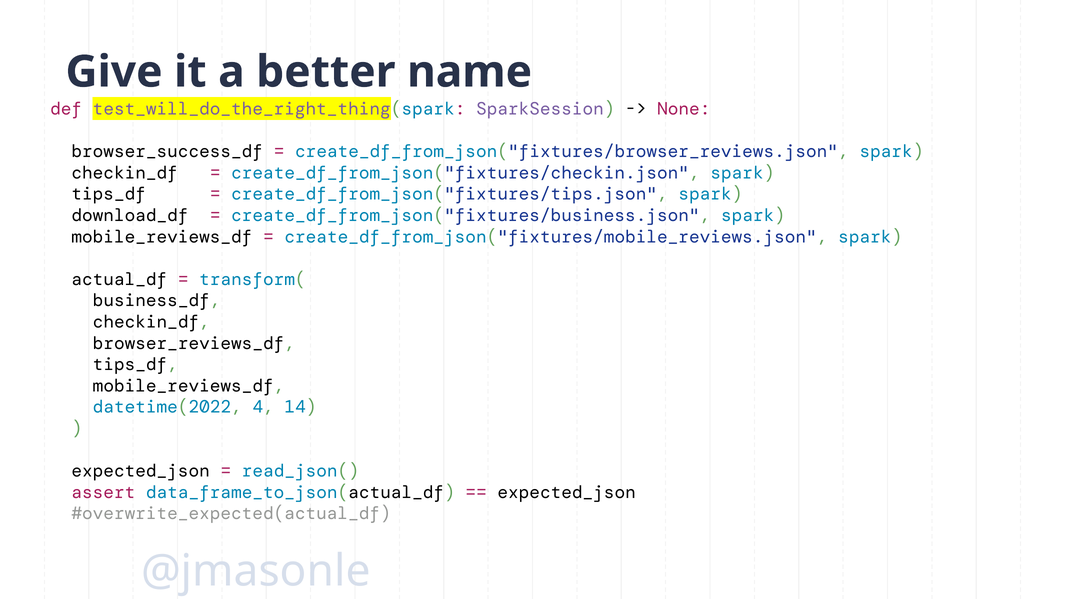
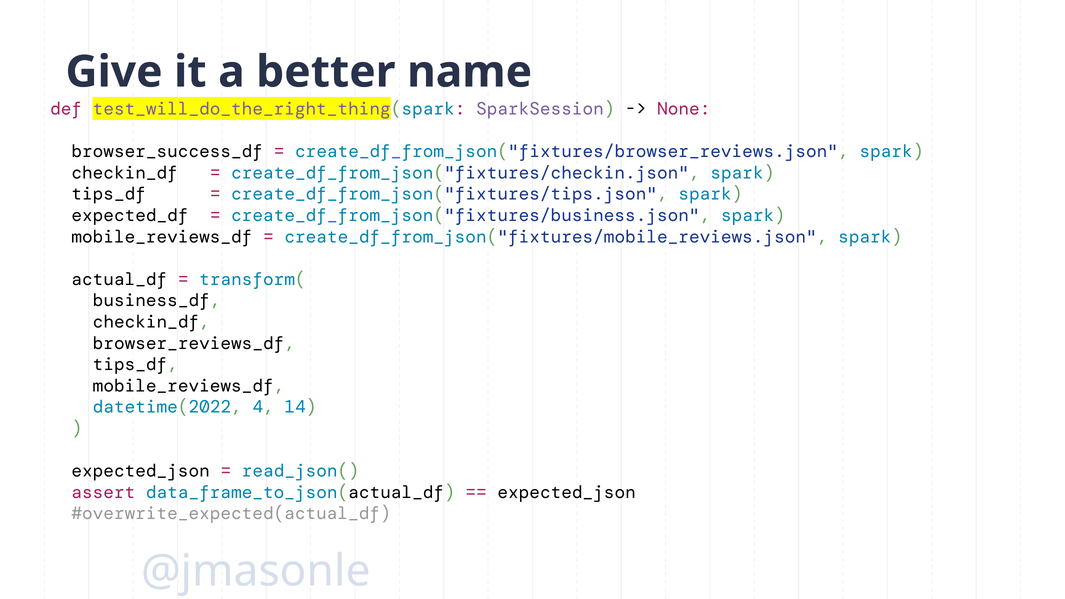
download_df: download_df -> expected_df (130, 215)
